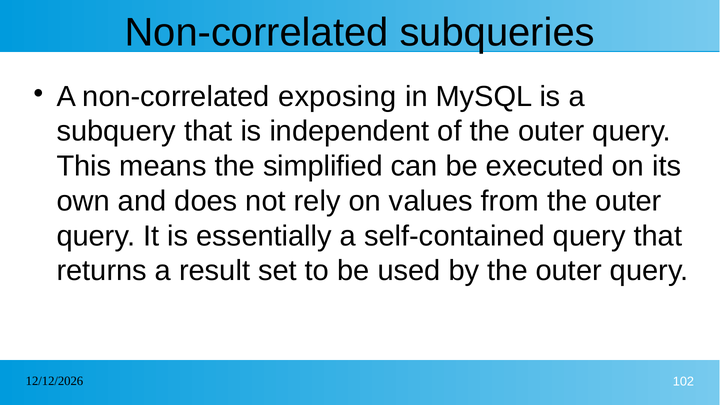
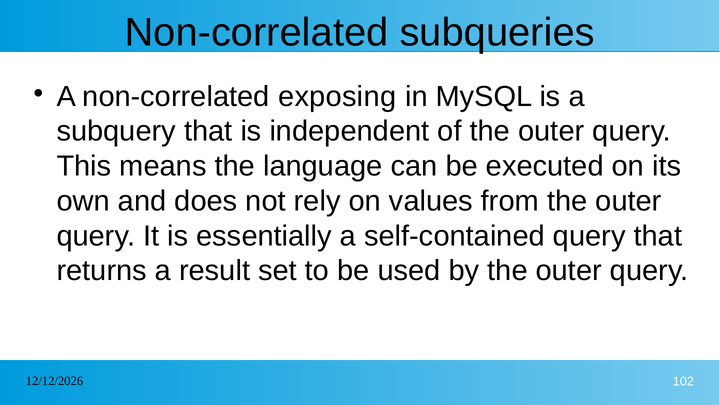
simplified: simplified -> language (323, 166)
